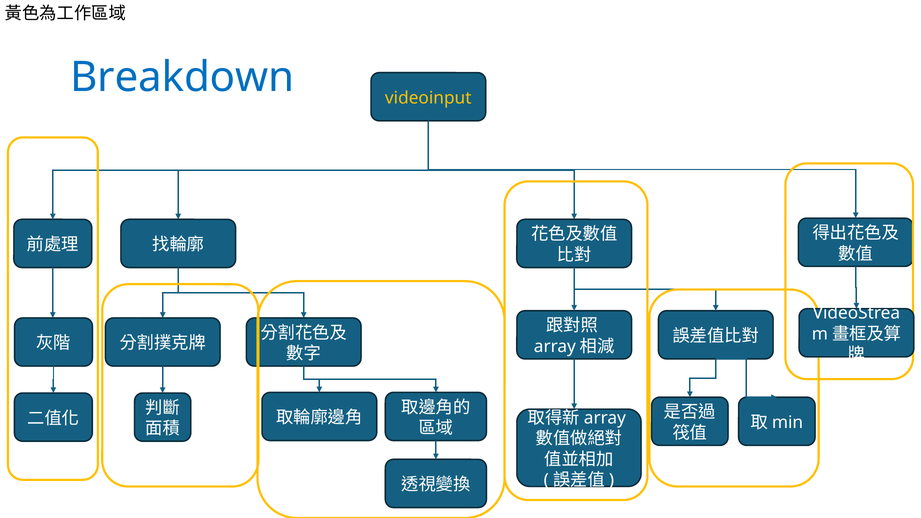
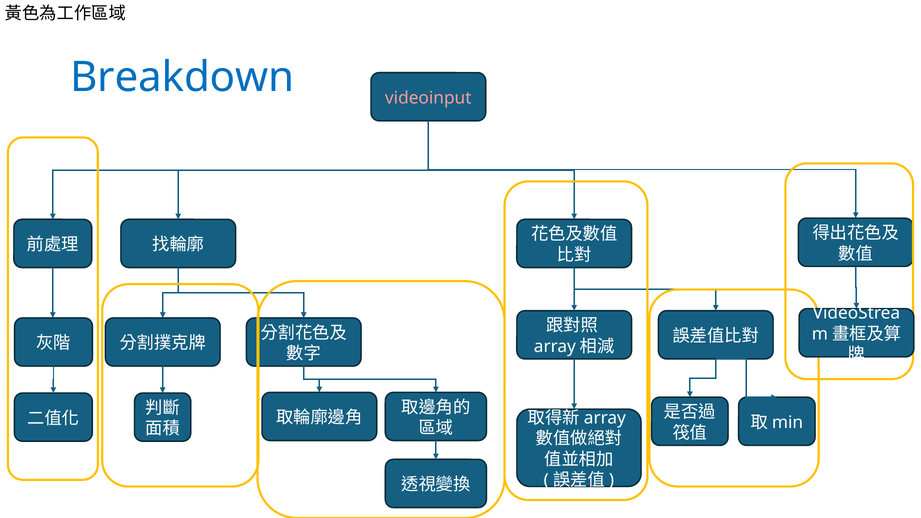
videoinput colour: yellow -> pink (428, 98)
